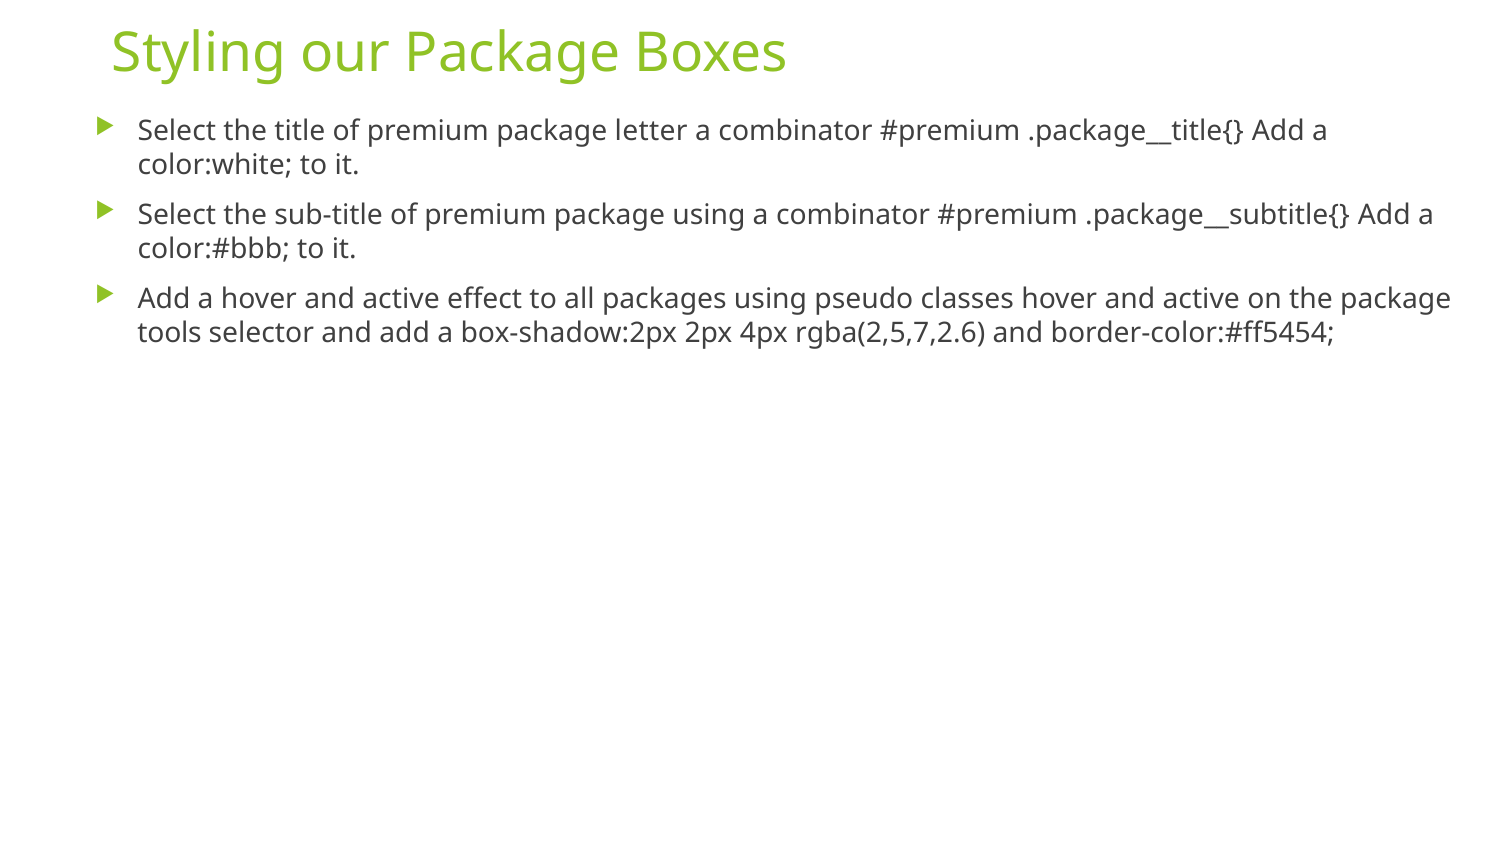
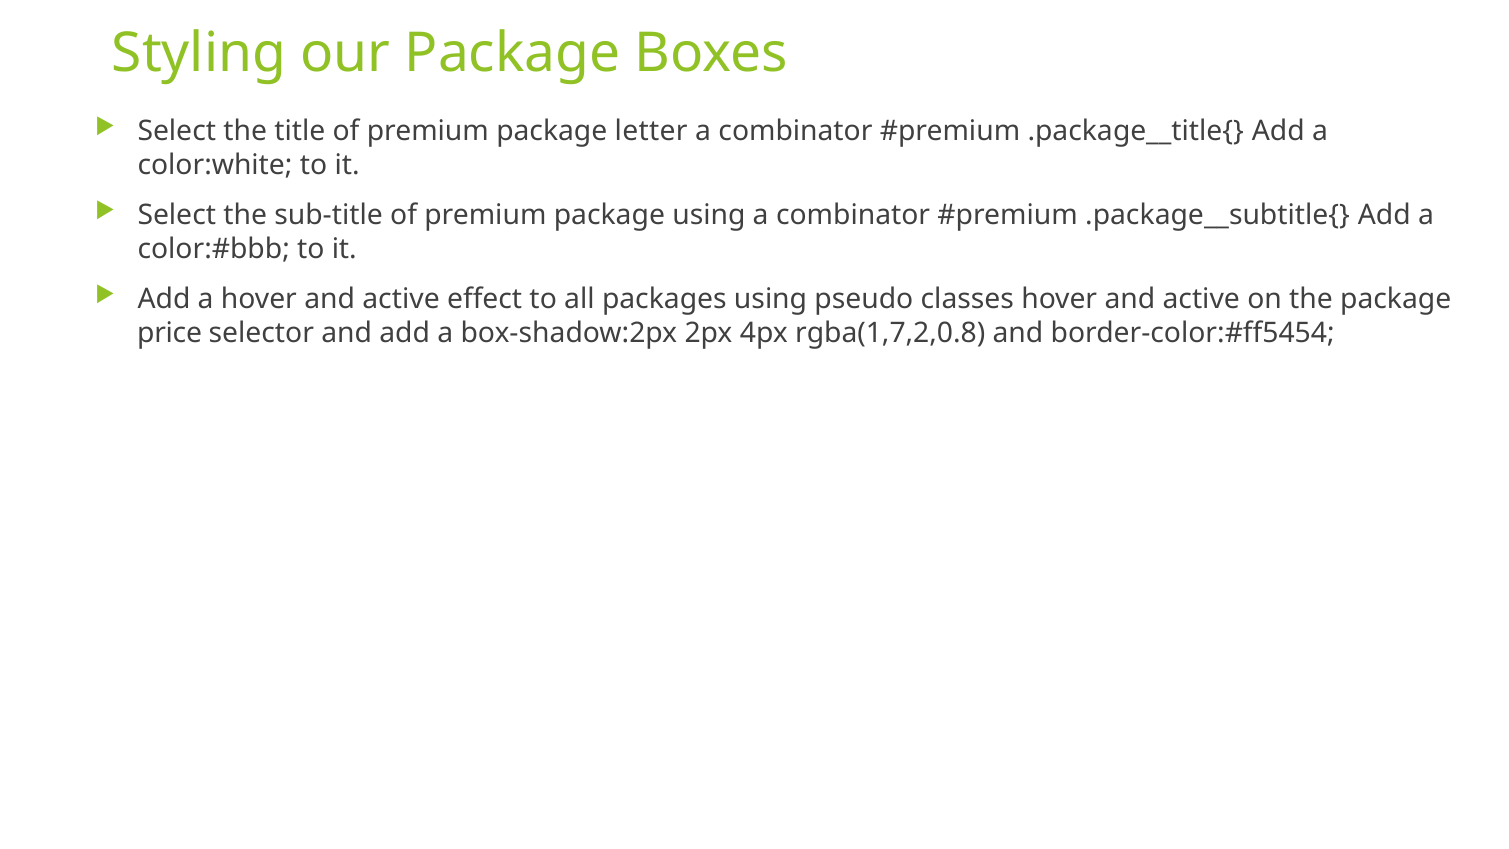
tools: tools -> price (170, 333)
rgba(2,5,7,2.6: rgba(2,5,7,2.6 -> rgba(1,7,2,0.8 (890, 333)
